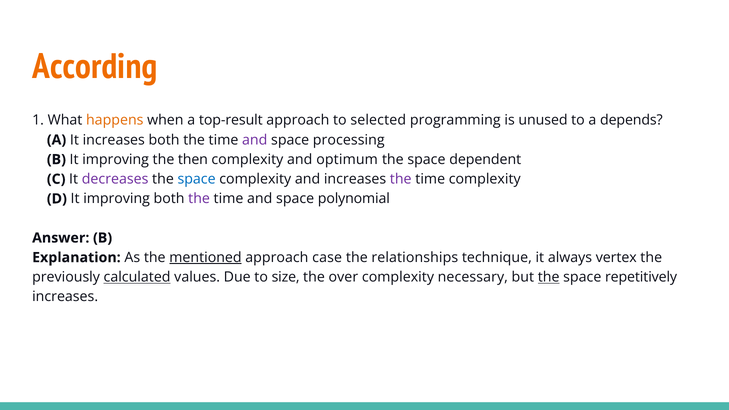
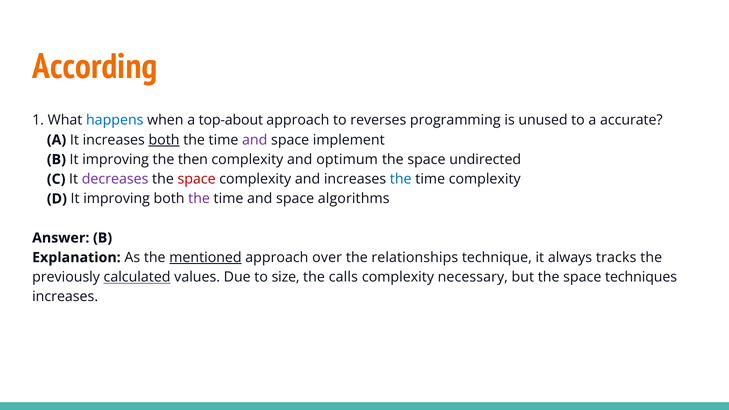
happens colour: orange -> blue (115, 120)
top-result: top-result -> top-about (231, 120)
selected: selected -> reverses (378, 120)
depends: depends -> accurate (631, 120)
both underline: none -> present (164, 140)
processing: processing -> implement (349, 140)
dependent: dependent -> undirected (485, 160)
space colour: blue -> red (197, 179)
the colour: purple -> blue (401, 179)
polynomial: polynomial -> algorithms (354, 199)
case: case -> over (327, 258)
vertex: vertex -> tracks (616, 258)
over: over -> calls (343, 277)
the underline: present -> none (549, 277)
repetitively: repetitively -> techniques (641, 277)
